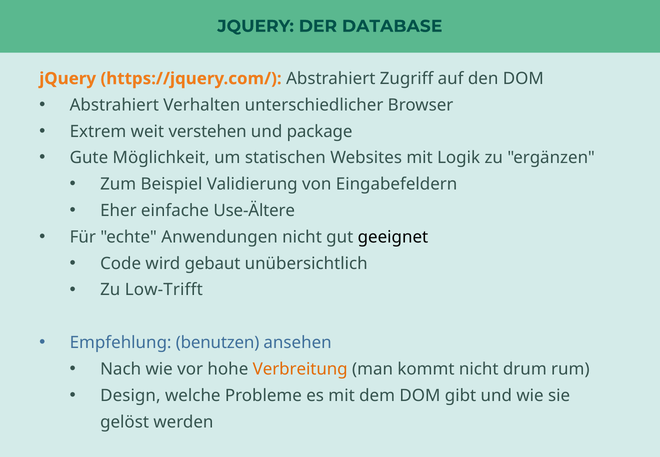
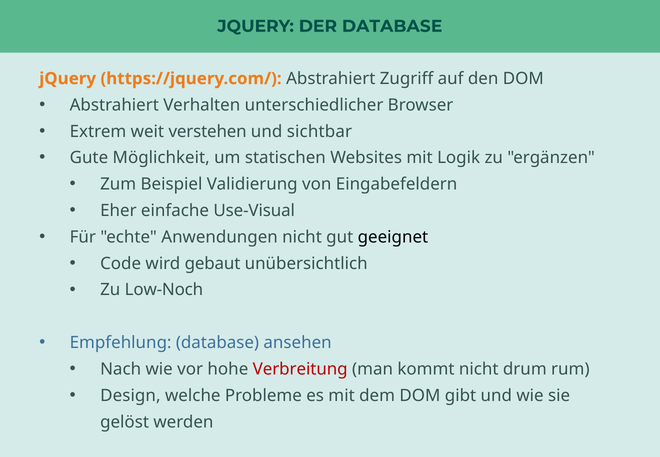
package: package -> sichtbar (319, 131)
Use-Ältere: Use-Ältere -> Use-Visual (254, 211)
Low-Trifft: Low-Trifft -> Low-Noch (164, 290)
Empfehlung benutzen: benutzen -> database (217, 343)
Verbreitung colour: orange -> red (300, 369)
